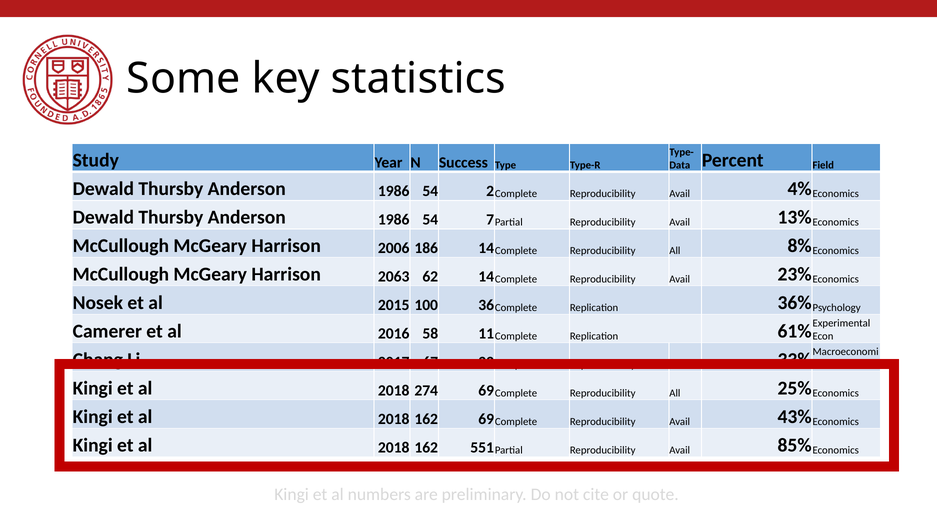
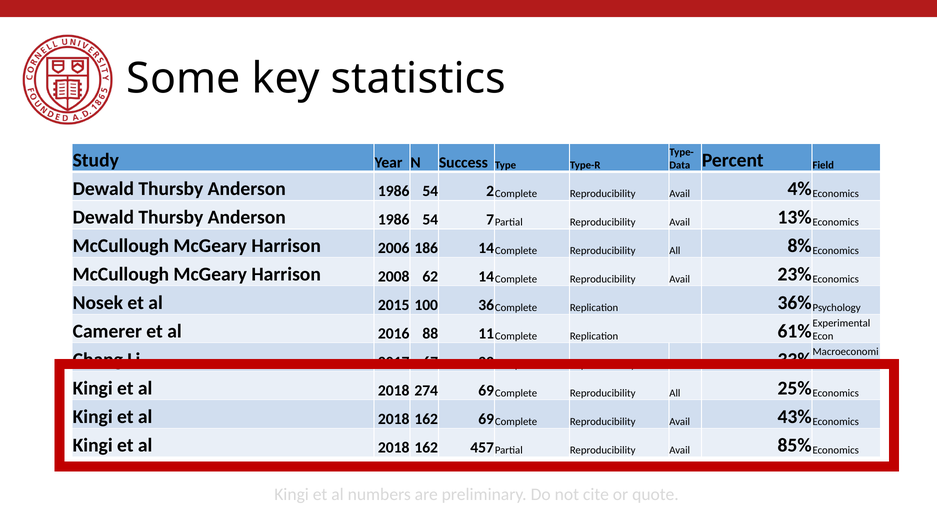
2063: 2063 -> 2008 (394, 277)
58: 58 -> 88 (430, 333)
551: 551 -> 457 (482, 447)
